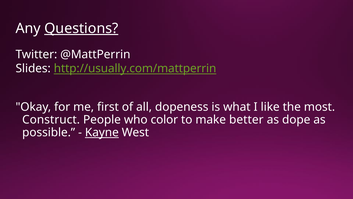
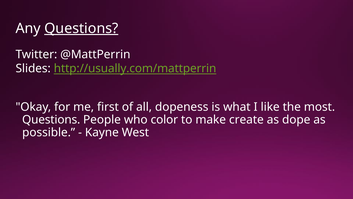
Construct: Construct -> Questions (51, 120)
better: better -> create (246, 120)
Kayne underline: present -> none (102, 132)
